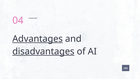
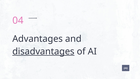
Advantages underline: present -> none (38, 39)
